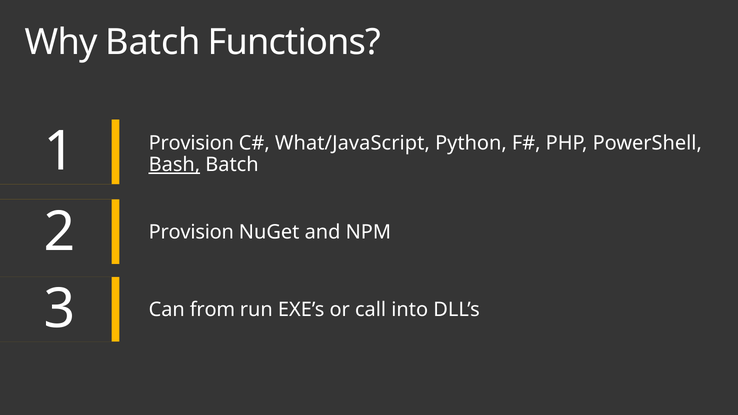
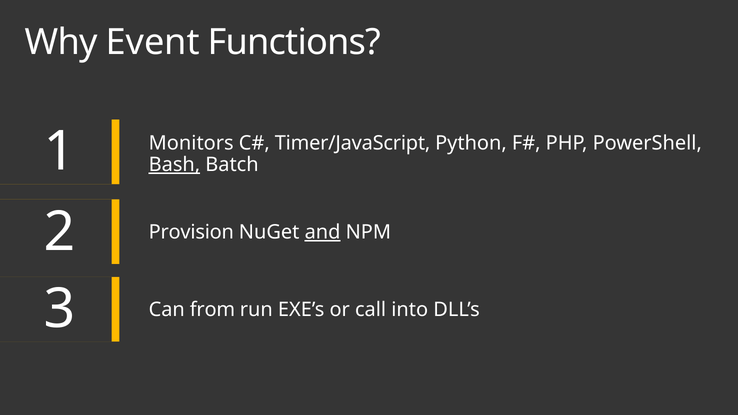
Why Batch: Batch -> Event (153, 42)
Provision: Provision -> Monitors (191, 143)
What/JavaScript: What/JavaScript -> Timer/JavaScript (353, 143)
and underline: none -> present (323, 232)
